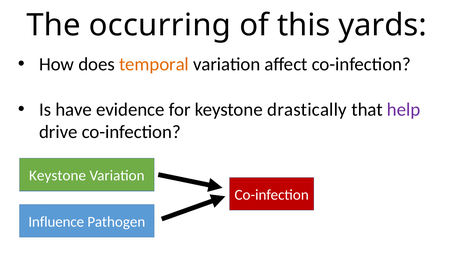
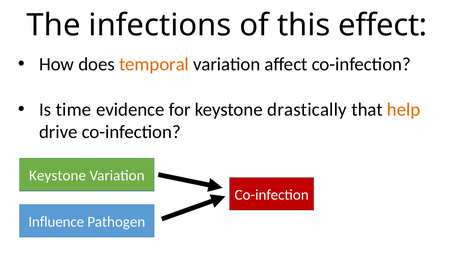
occurring: occurring -> infections (160, 25)
yards: yards -> effect (383, 25)
have: have -> time (74, 110)
help colour: purple -> orange (404, 110)
